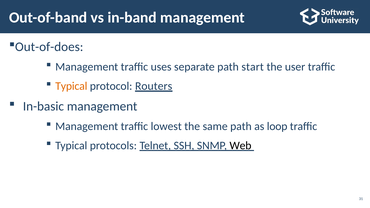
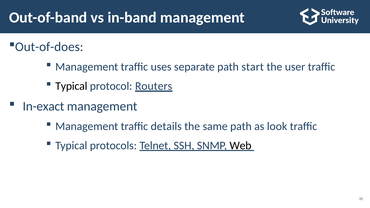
Typical colour: orange -> black (71, 86)
In-basic: In-basic -> In-exact (43, 106)
lowest: lowest -> details (166, 126)
loop: loop -> look (277, 126)
